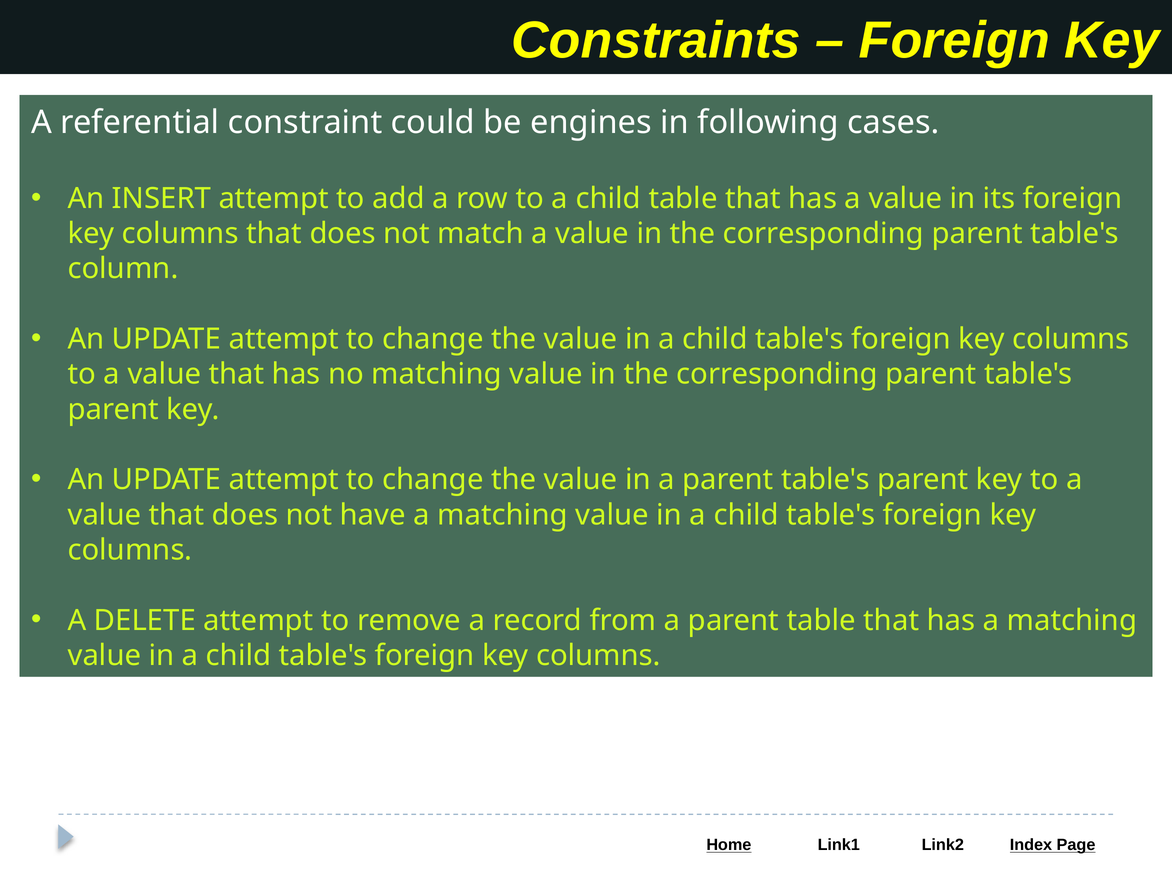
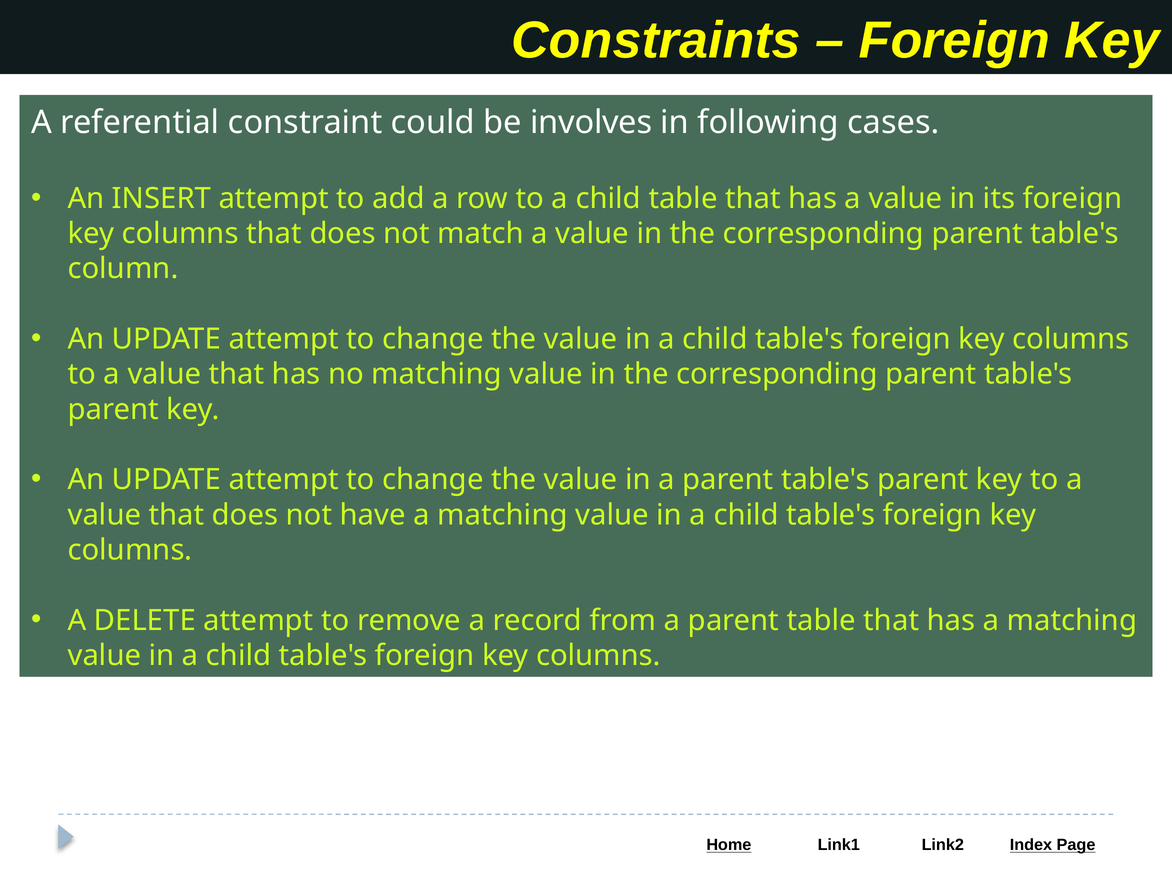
engines: engines -> involves (591, 123)
